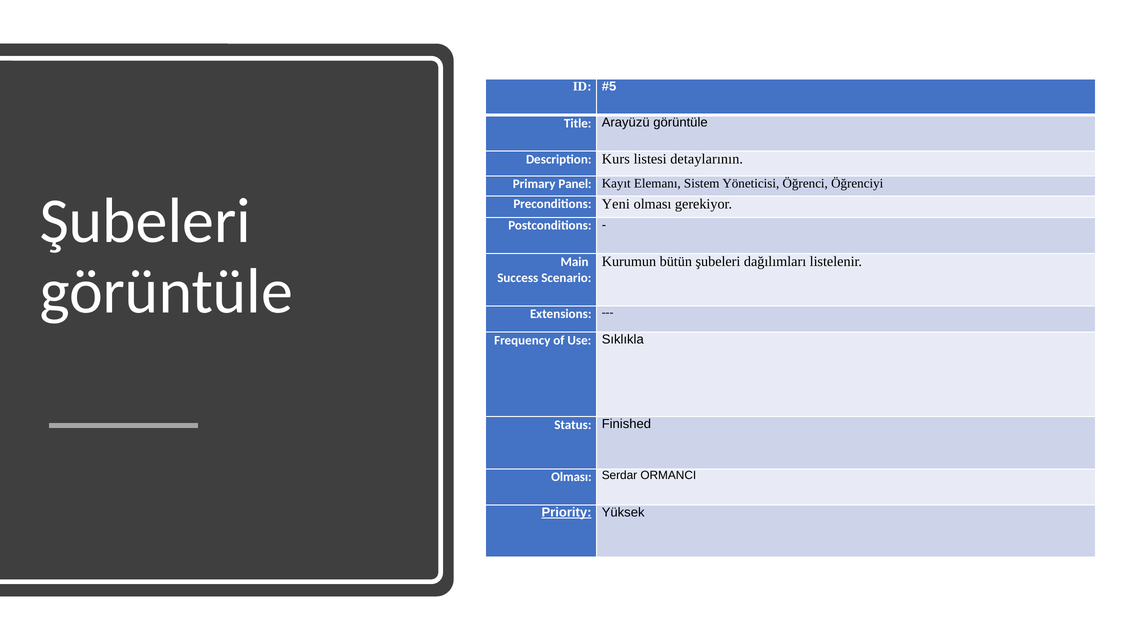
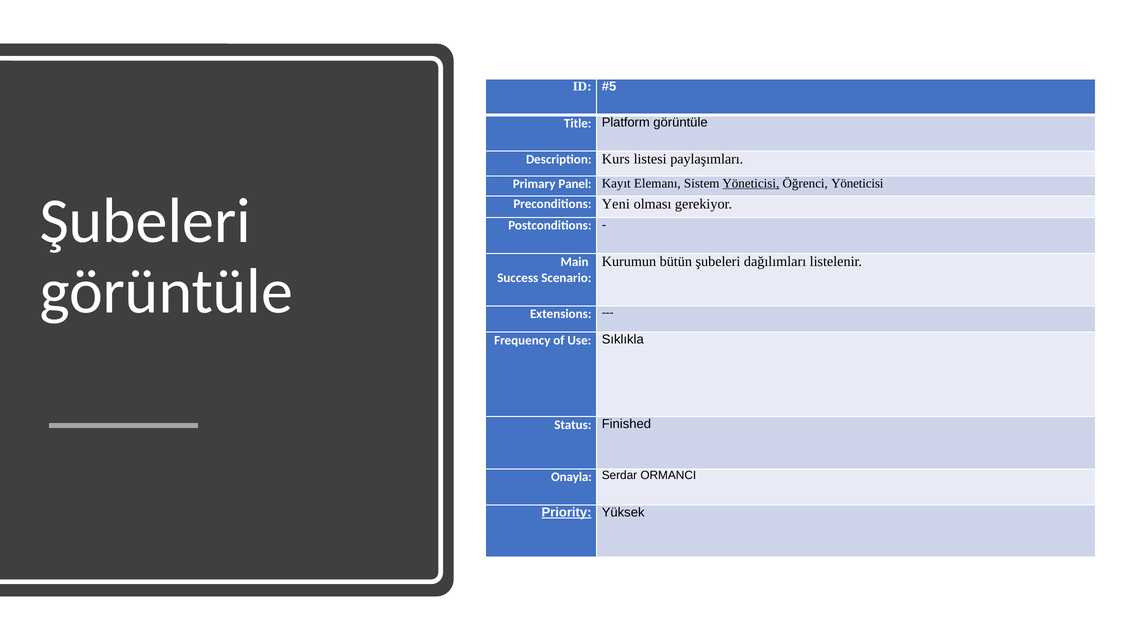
Arayüzü: Arayüzü -> Platform (626, 123)
detaylarının: detaylarının -> paylaşımları (707, 159)
Yöneticisi underline: none -> present (751, 183)
Öğrenci Öğrenciyi: Öğrenciyi -> Yöneticisi (857, 183)
Olması: Olması -> Onayla (571, 477)
